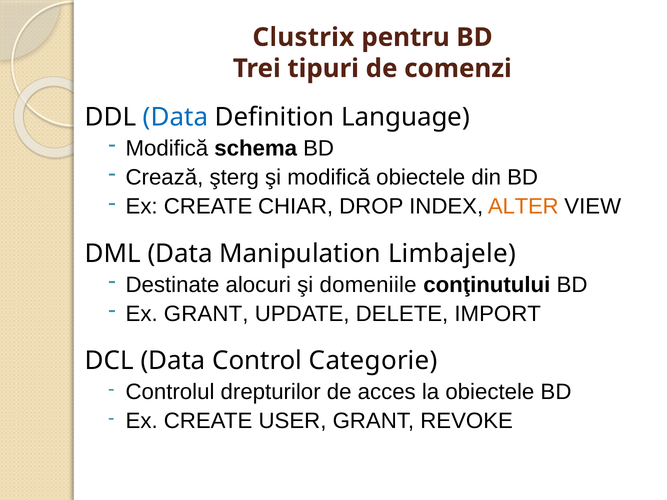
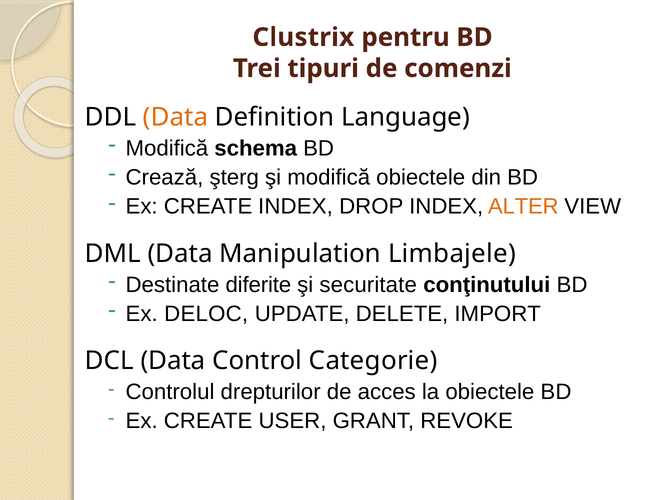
Data colour: blue -> orange (176, 117)
CREATE CHIAR: CHIAR -> INDEX (295, 207)
alocuri: alocuri -> diferite (258, 285)
domeniile: domeniile -> securitate (368, 285)
Ex GRANT: GRANT -> DELOC (206, 314)
